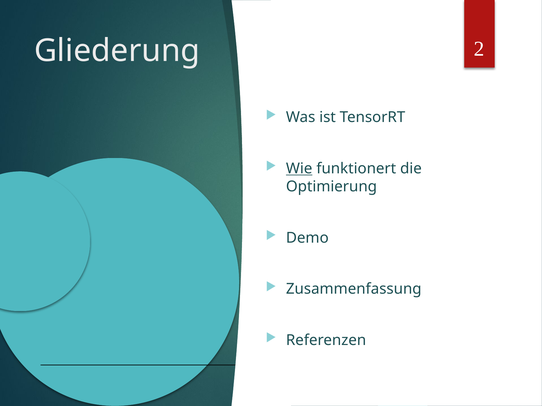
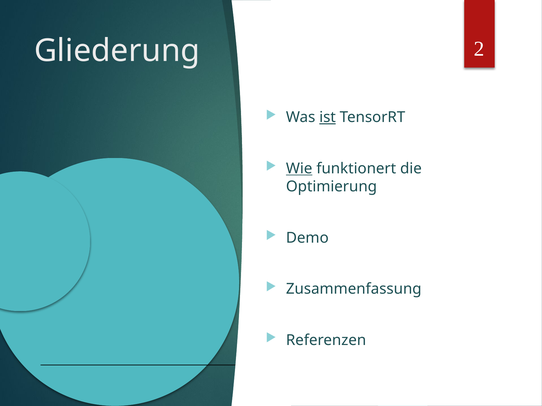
ist underline: none -> present (328, 117)
